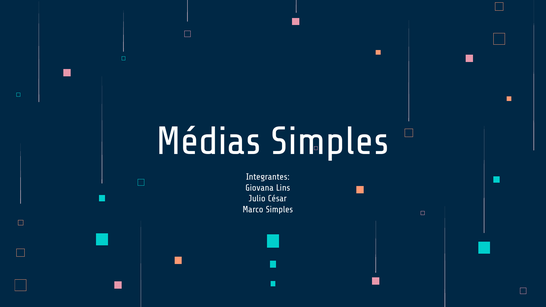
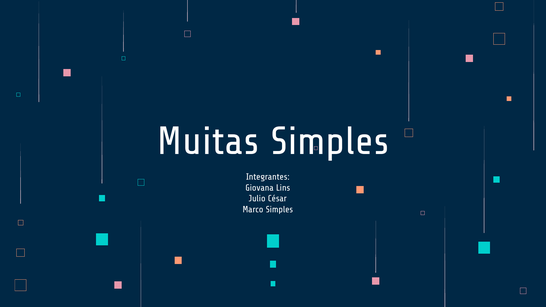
Médias: Médias -> Muitas (208, 141)
